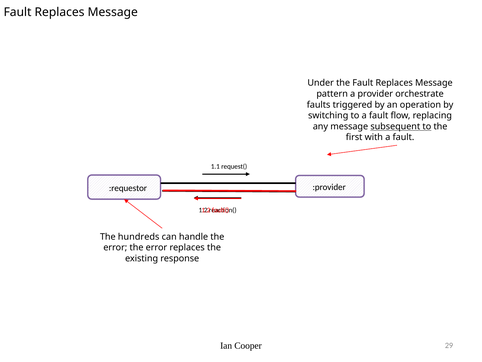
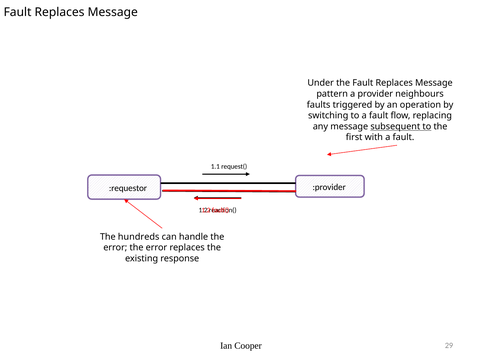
orchestrate: orchestrate -> neighbours (420, 94)
